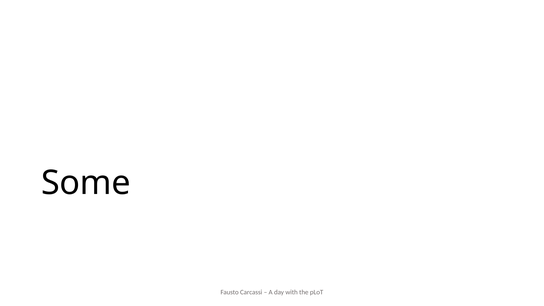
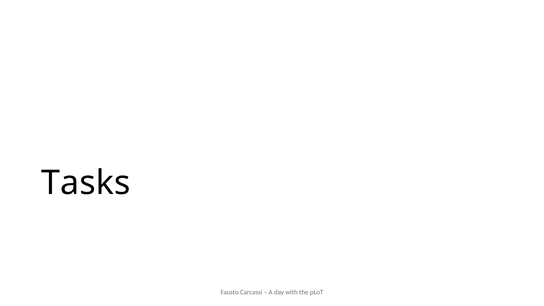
Some: Some -> Tasks (86, 183)
